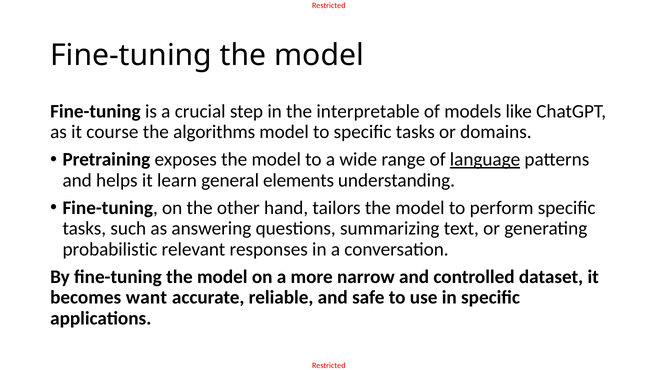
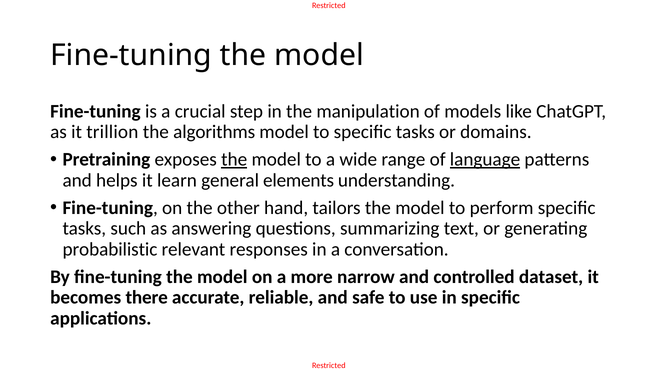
interpretable: interpretable -> manipulation (368, 111)
course: course -> trillion (112, 132)
the underline: none -> present (234, 160)
want: want -> there (147, 298)
